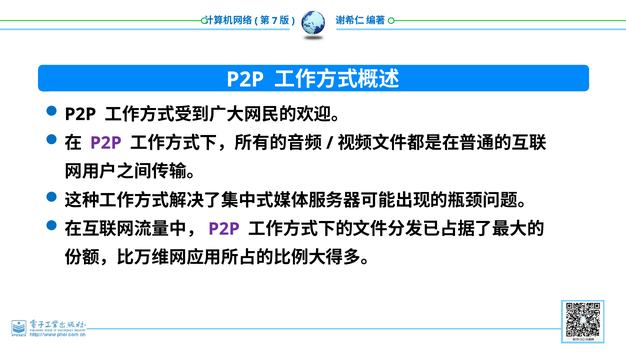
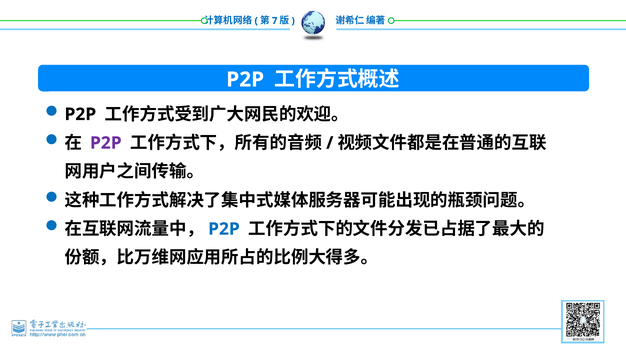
P2P colour: purple -> blue (224, 229)
